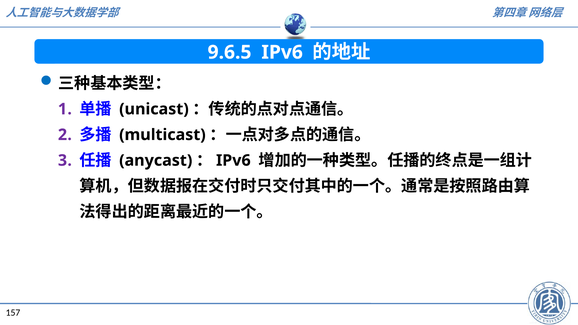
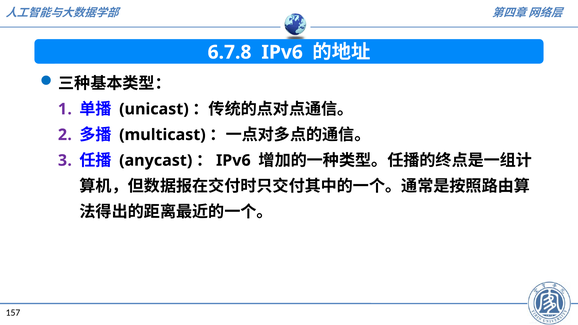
9.6.5: 9.6.5 -> 6.7.8 (230, 52)
